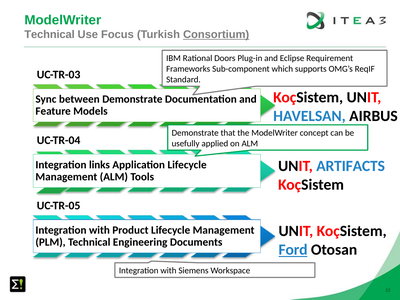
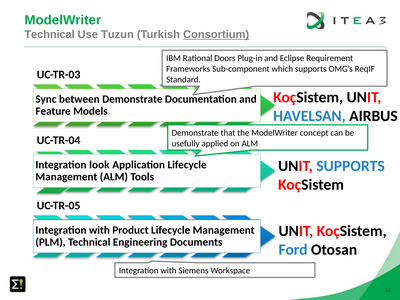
Focus: Focus -> Tuzun (117, 35)
UNIT ARTIFACTS: ARTIFACTS -> SUPPORTS (351, 166)
links: links -> look (99, 165)
Ford underline: present -> none (293, 250)
